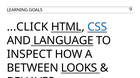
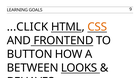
CSS colour: blue -> orange (97, 27)
LANGUAGE: LANGUAGE -> FRONTEND (63, 41)
INSPECT: INSPECT -> BUTTON (30, 55)
